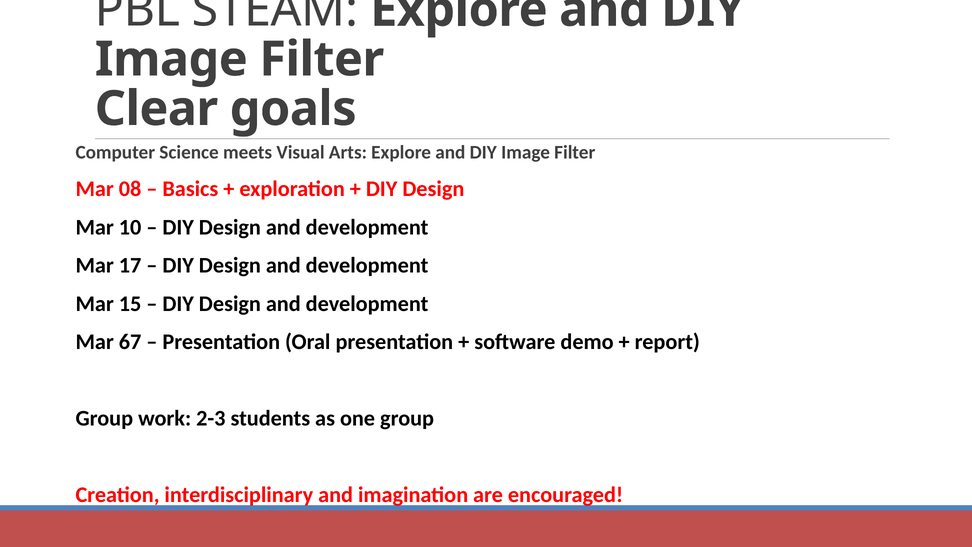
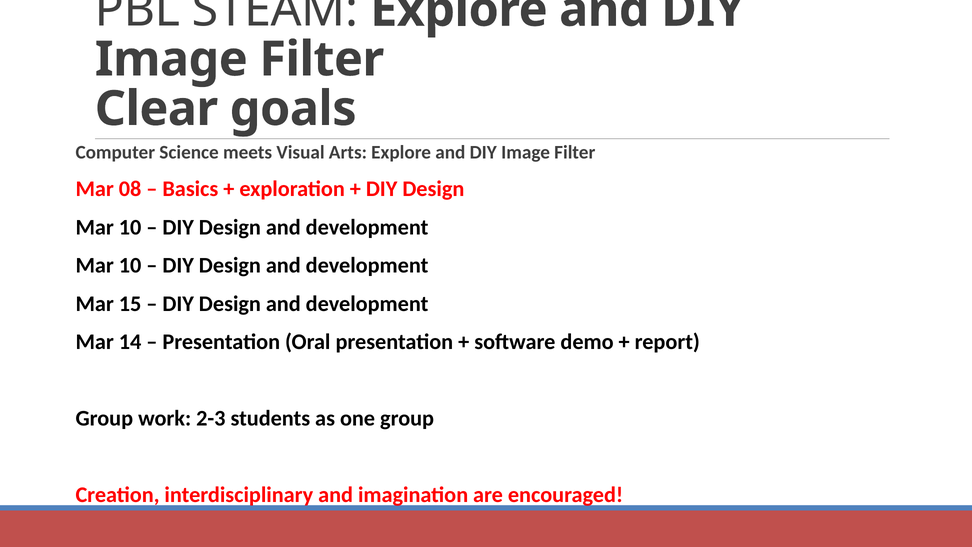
17: 17 -> 10 (130, 265)
67: 67 -> 14 (130, 342)
